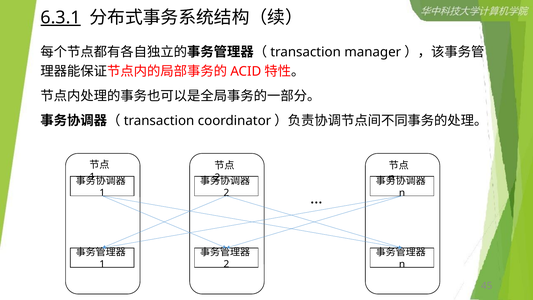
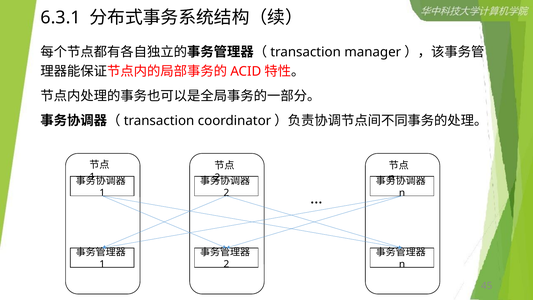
6.3.1 underline: present -> none (61, 18)
